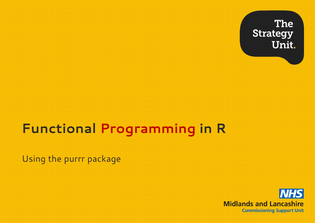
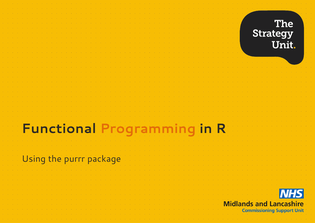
Programming colour: red -> orange (148, 129)
